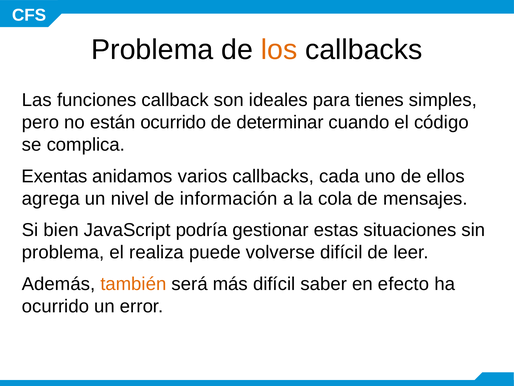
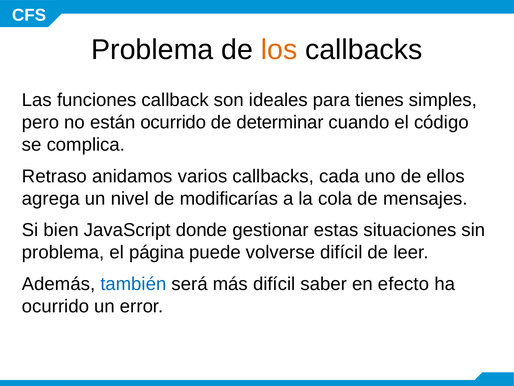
Exentas: Exentas -> Retraso (54, 176)
información: información -> modificarías (229, 198)
podría: podría -> donde (202, 230)
realiza: realiza -> página (157, 252)
también colour: orange -> blue (133, 284)
